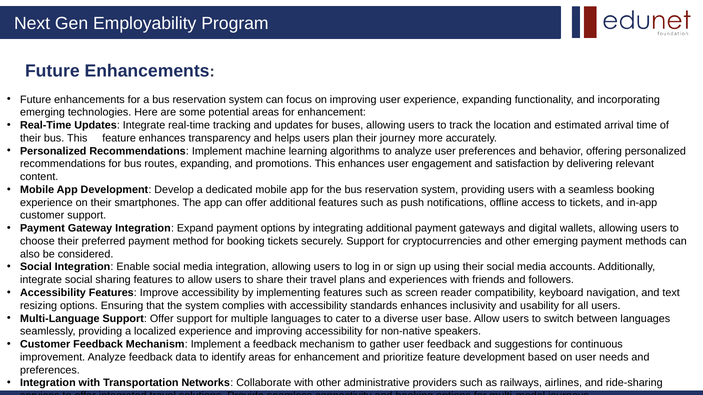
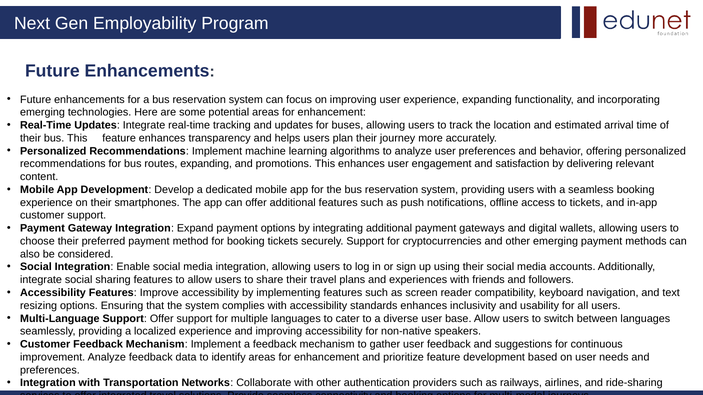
administrative: administrative -> authentication (377, 383)
